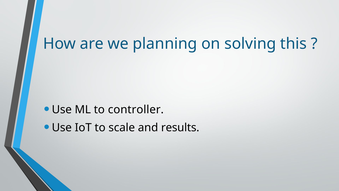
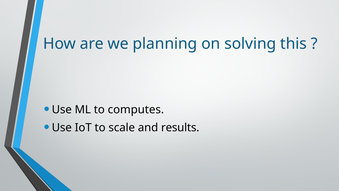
controller: controller -> computes (136, 109)
